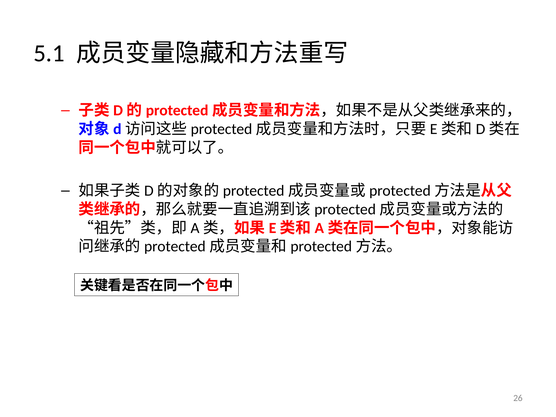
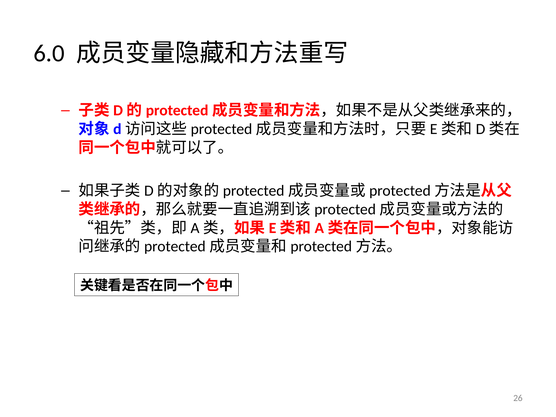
5.1: 5.1 -> 6.0 (49, 53)
